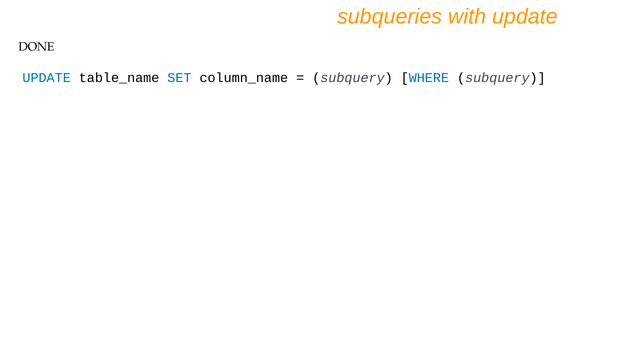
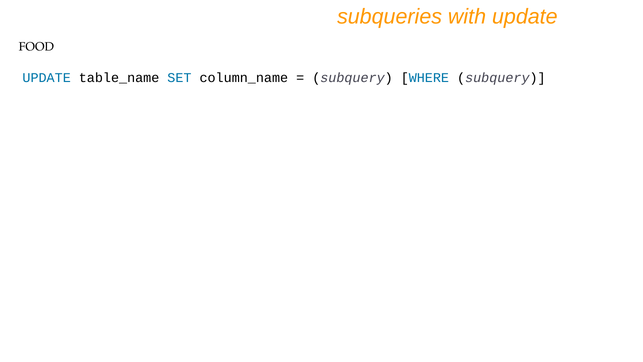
DONE: DONE -> FOOD (36, 47)
